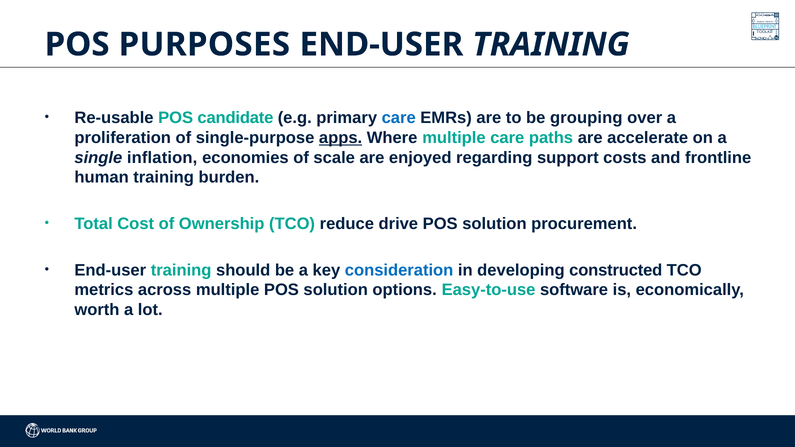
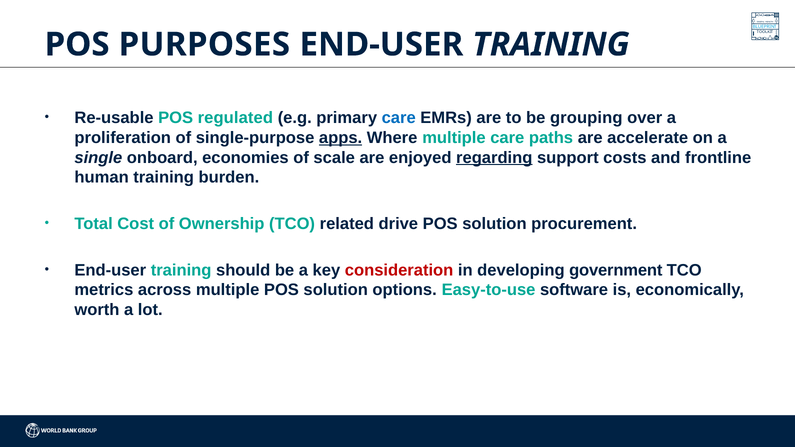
candidate: candidate -> regulated (235, 118)
inflation: inflation -> onboard (162, 158)
regarding underline: none -> present (494, 158)
reduce: reduce -> related (347, 224)
consideration colour: blue -> red (399, 270)
constructed: constructed -> government (616, 270)
